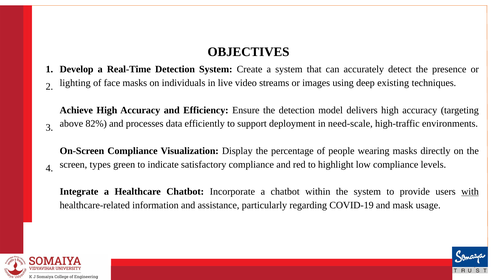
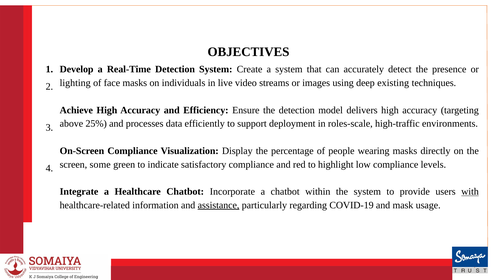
82%: 82% -> 25% (96, 123)
need-scale: need-scale -> roles-scale (350, 123)
types: types -> some (100, 164)
assistance underline: none -> present (219, 205)
